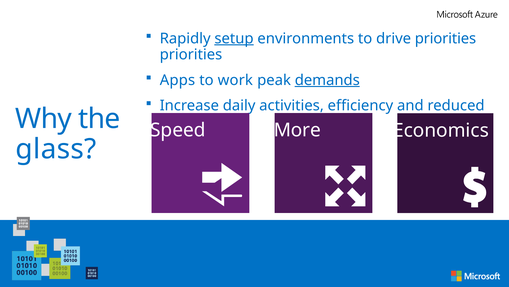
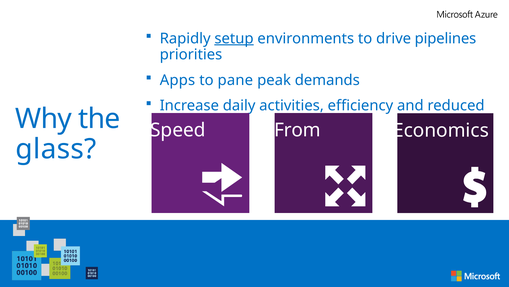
drive priorities: priorities -> pipelines (445, 38)
work: work -> pane (235, 80)
demands underline: present -> none (327, 80)
More: More -> From (297, 130)
